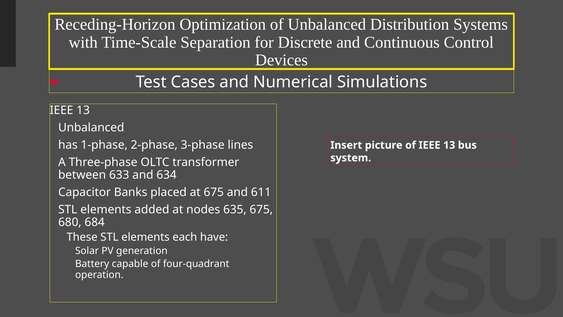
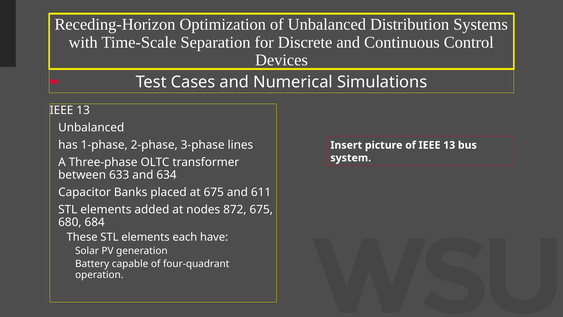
635: 635 -> 872 (235, 210)
